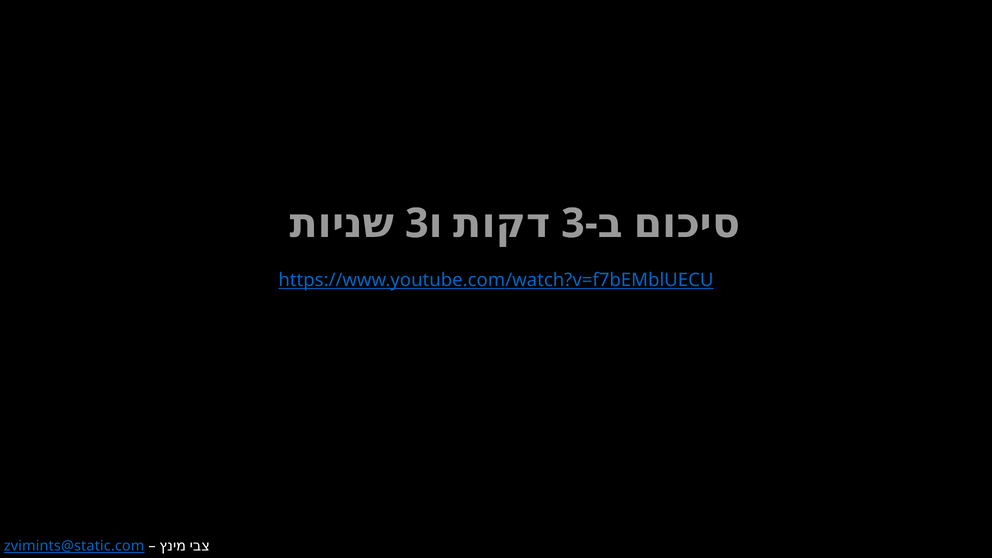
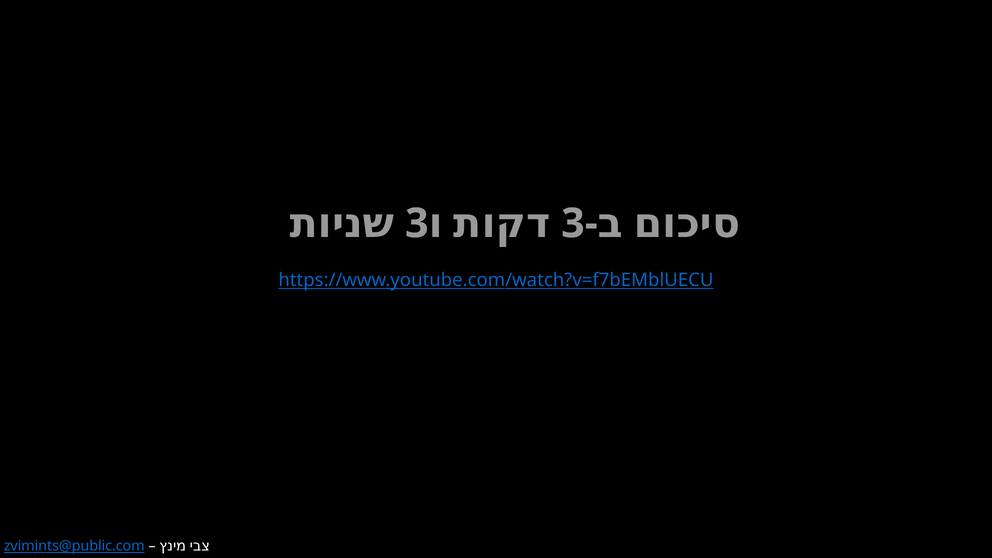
zvimints@static.com: zvimints@static.com -> zvimints@public.com (74, 546)
